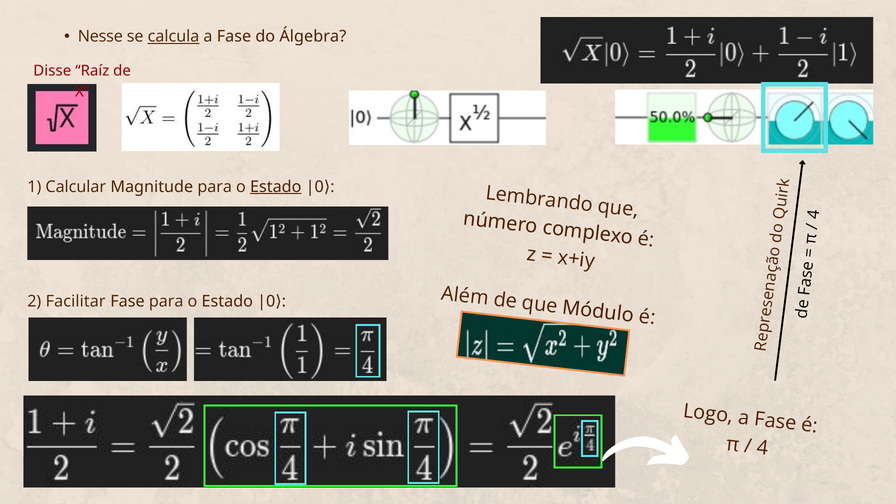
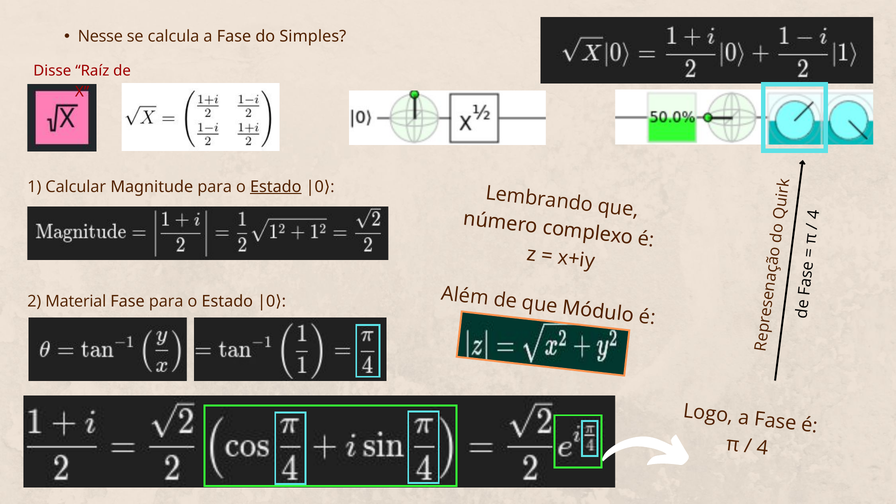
calcula underline: present -> none (173, 37)
Álgebra: Álgebra -> Simples (313, 37)
Facilitar: Facilitar -> Material (76, 301)
